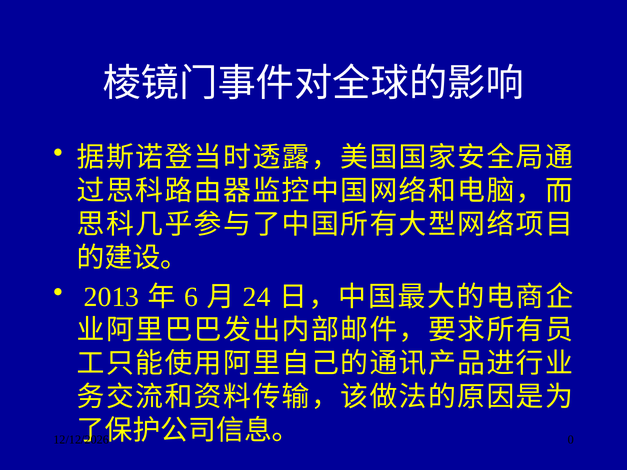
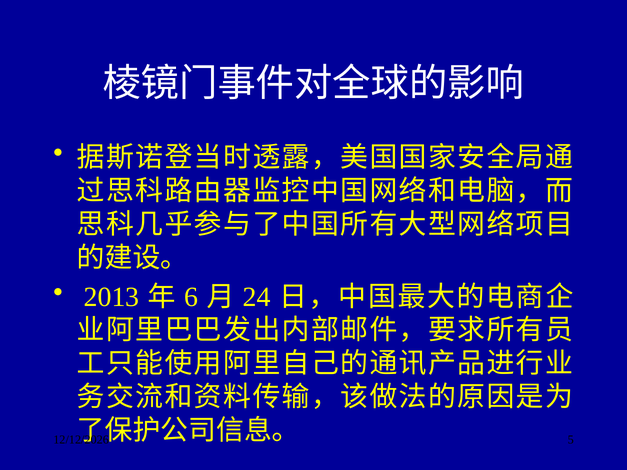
0: 0 -> 5 (571, 440)
